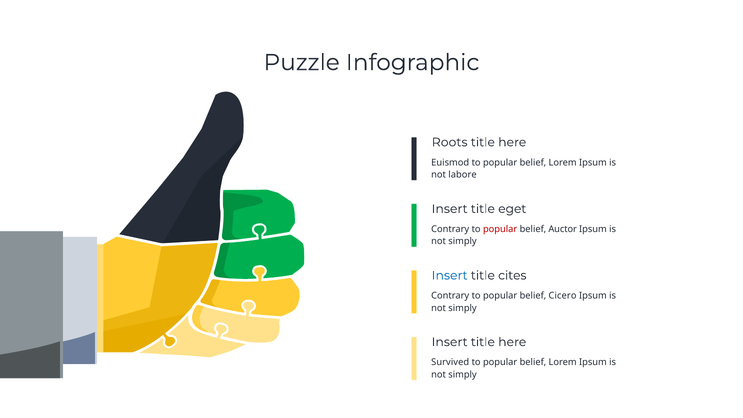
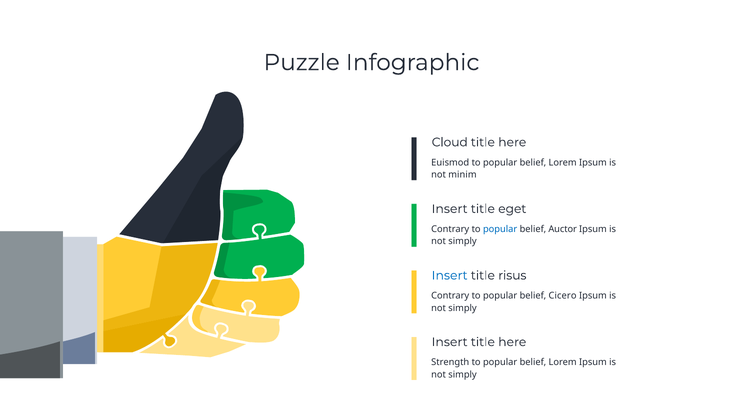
Roots: Roots -> Cloud (450, 142)
labore: labore -> minim (462, 175)
popular colour: red -> blue (500, 229)
cites: cites -> risus (512, 275)
Survived: Survived -> Strength (450, 362)
